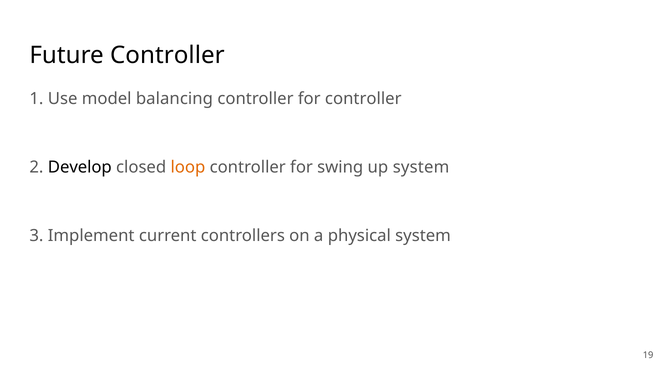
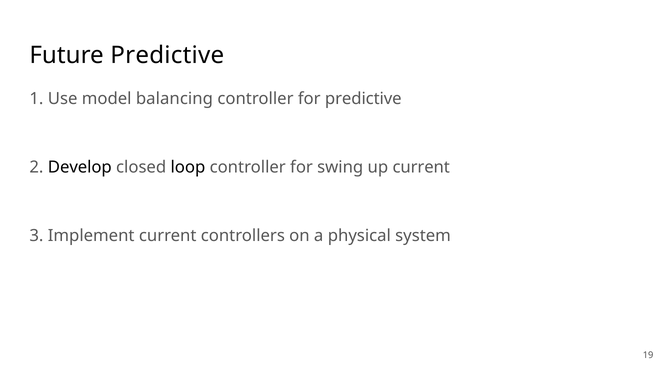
Future Controller: Controller -> Predictive (167, 55)
for controller: controller -> predictive (363, 99)
loop colour: orange -> black (188, 167)
up system: system -> current (421, 167)
